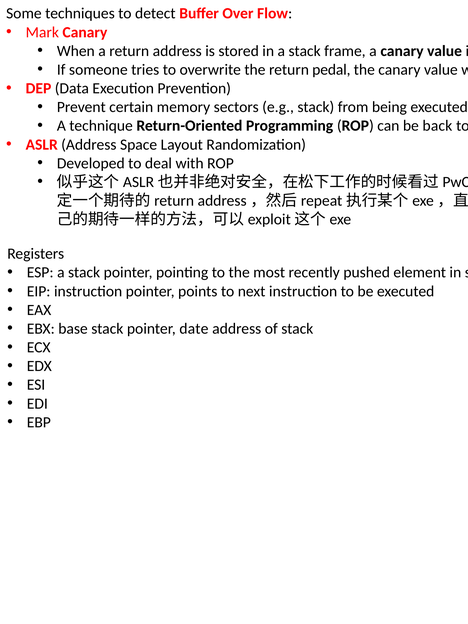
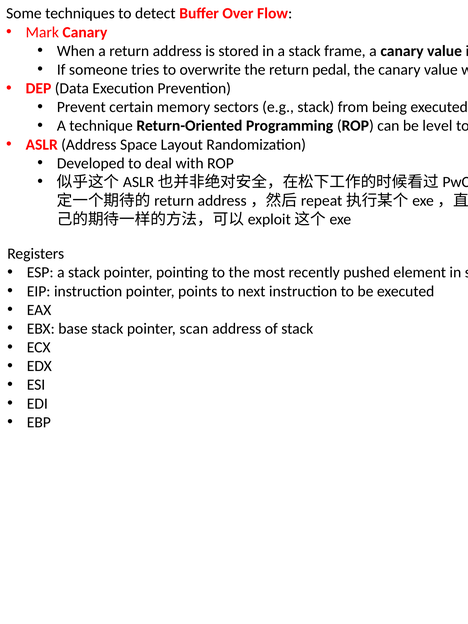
back: back -> level (437, 126)
date: date -> scan (194, 329)
